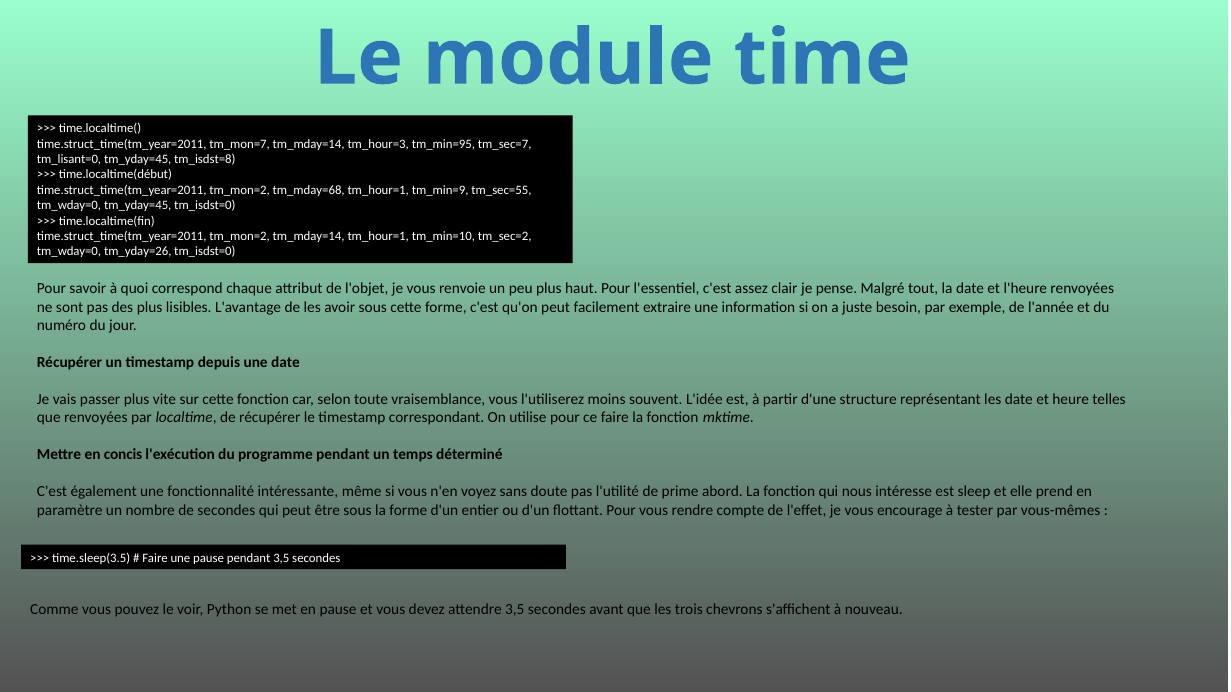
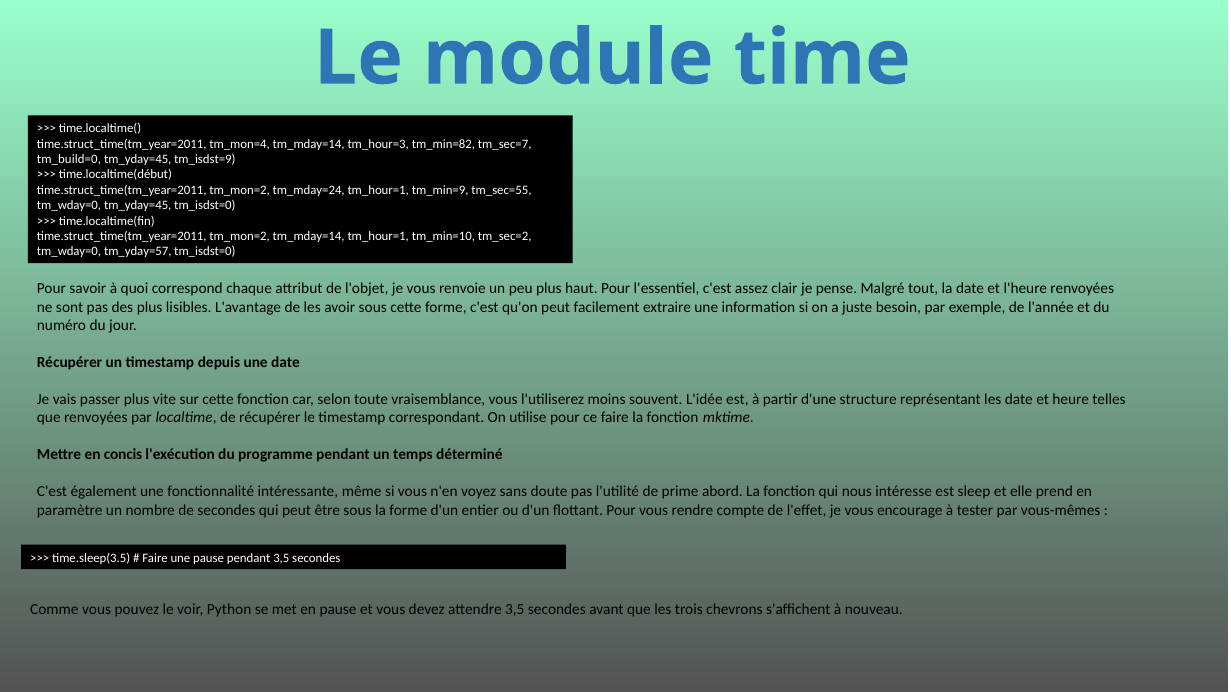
tm_mon=7: tm_mon=7 -> tm_mon=4 (240, 144)
tm_min=95: tm_min=95 -> tm_min=82 (443, 144)
tm_lisant=0: tm_lisant=0 -> tm_build=0 (69, 159)
tm_isdst=8: tm_isdst=8 -> tm_isdst=9 (205, 159)
tm_mday=68: tm_mday=68 -> tm_mday=24 (309, 190)
tm_yday=26: tm_yday=26 -> tm_yday=57 (138, 252)
